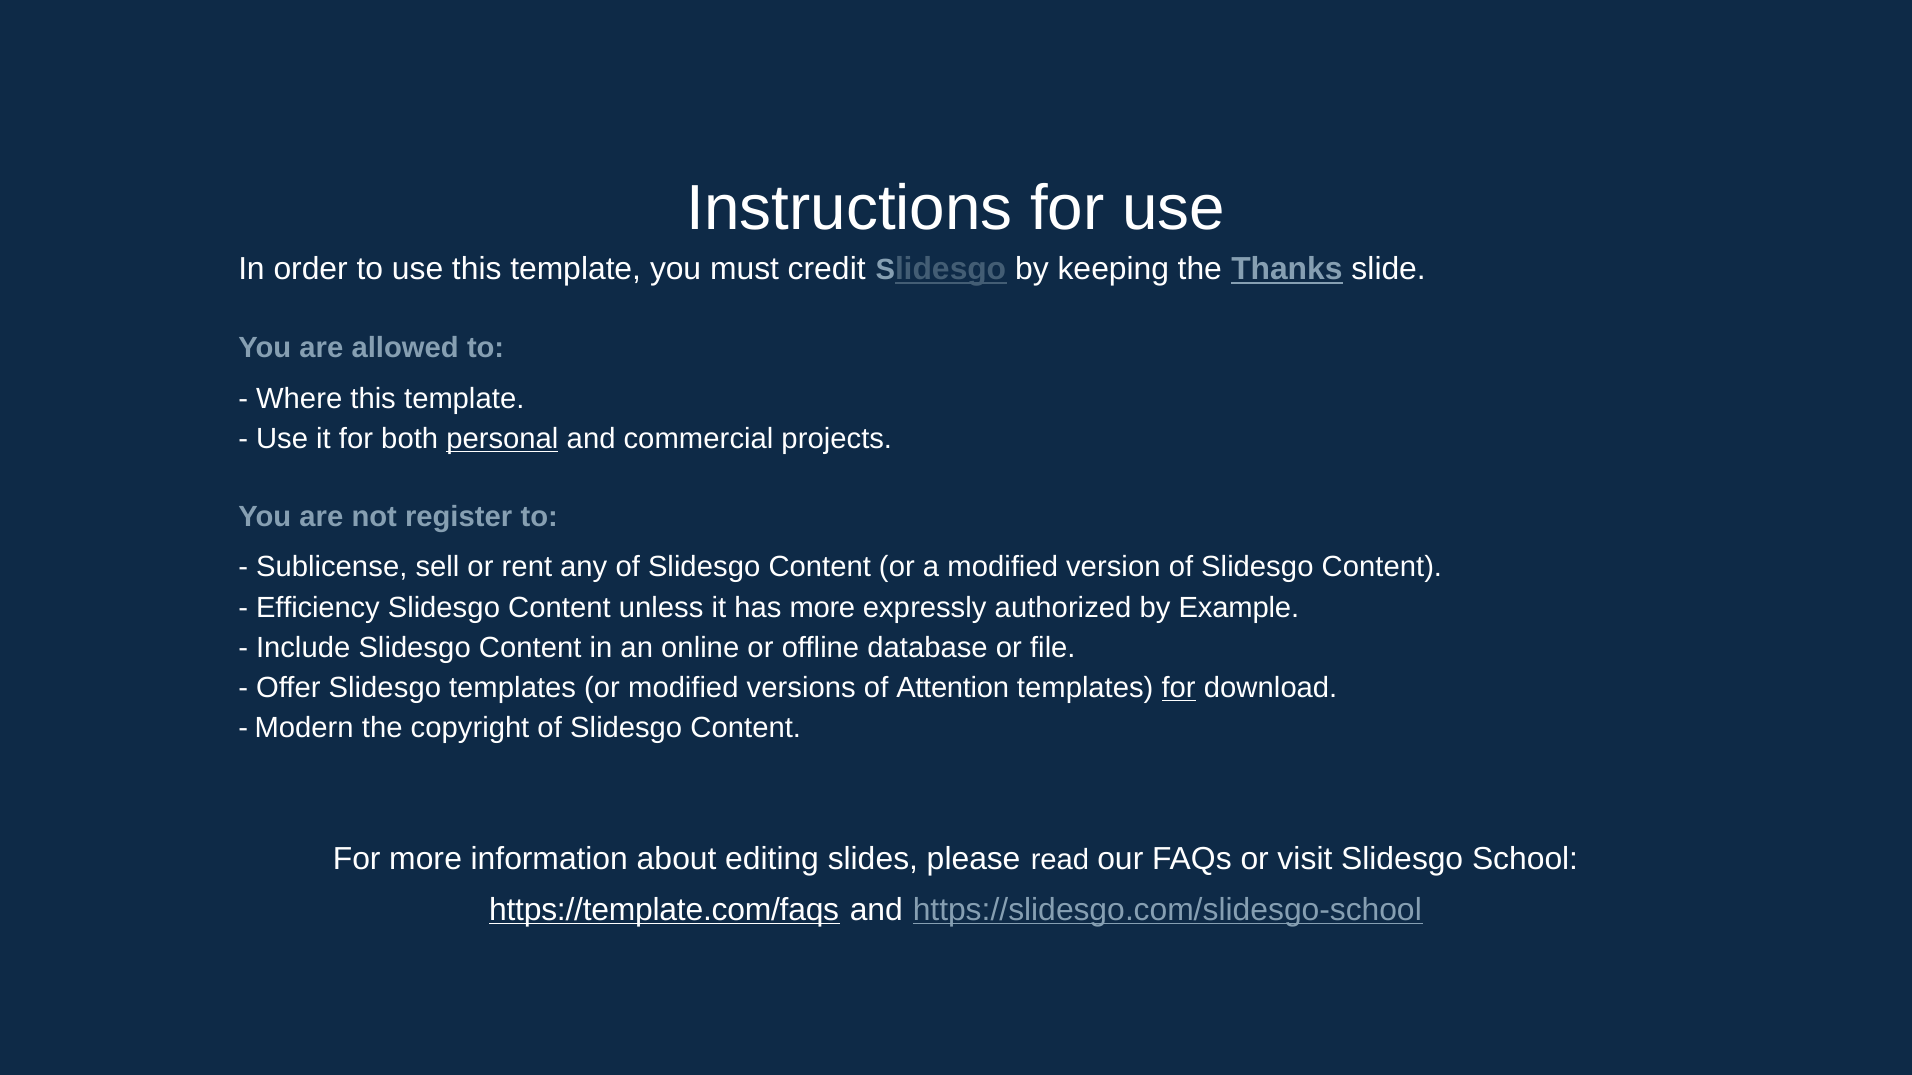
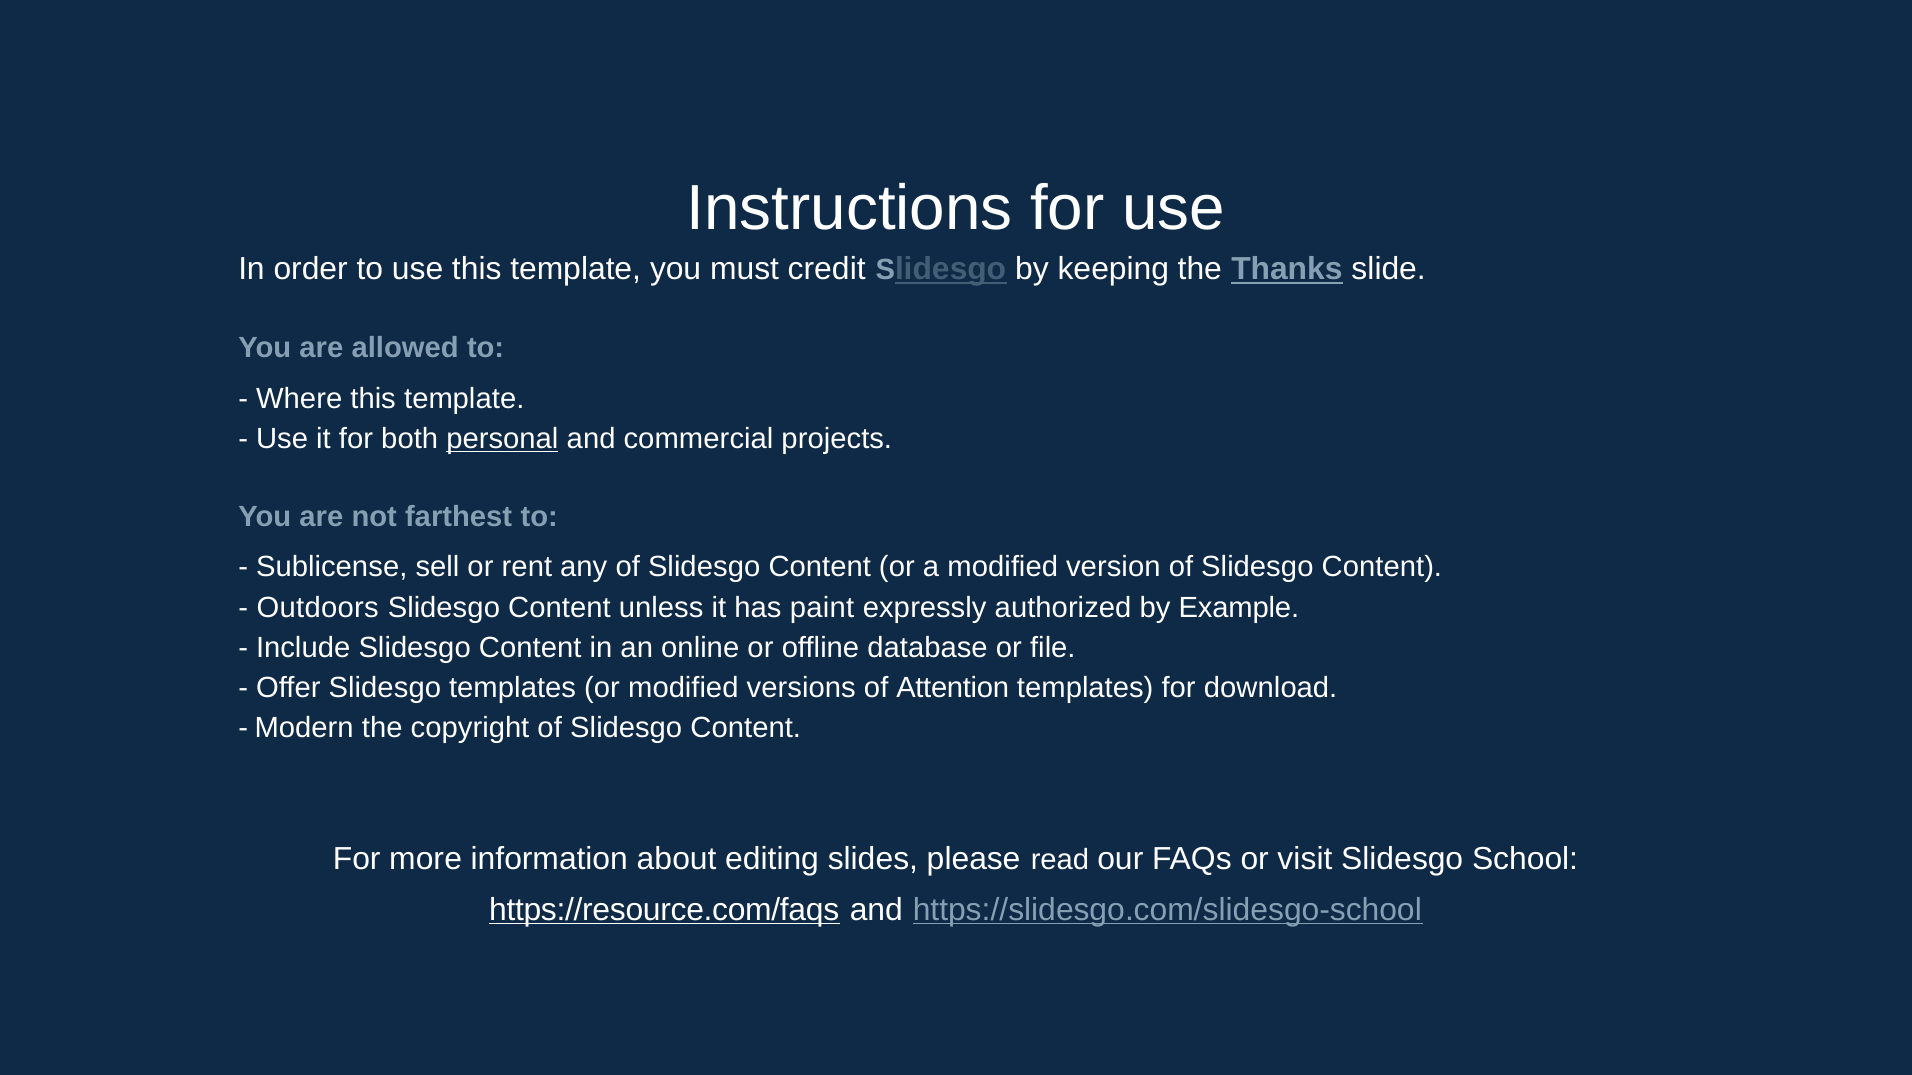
register: register -> farthest (459, 517)
Efficiency: Efficiency -> Outdoors (318, 608)
has more: more -> paint (822, 608)
for underline: present -> none (1179, 688)
https://template.com/faqs: https://template.com/faqs -> https://resource.com/faqs (664, 910)
